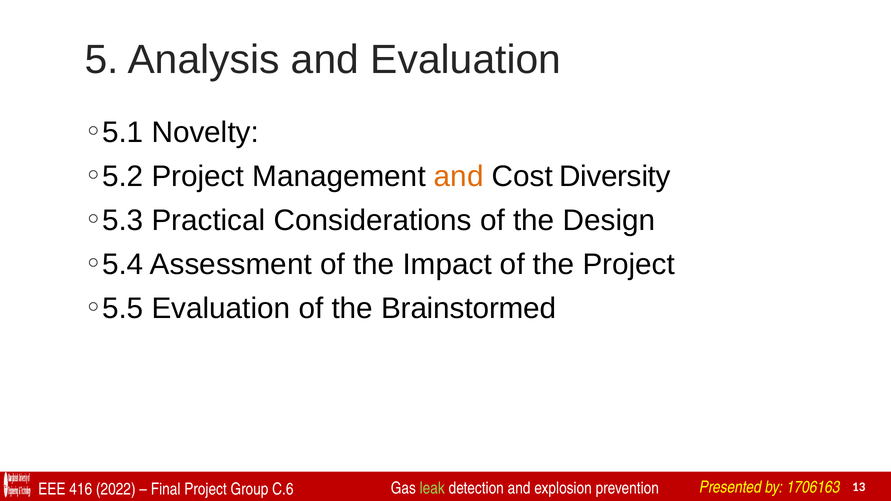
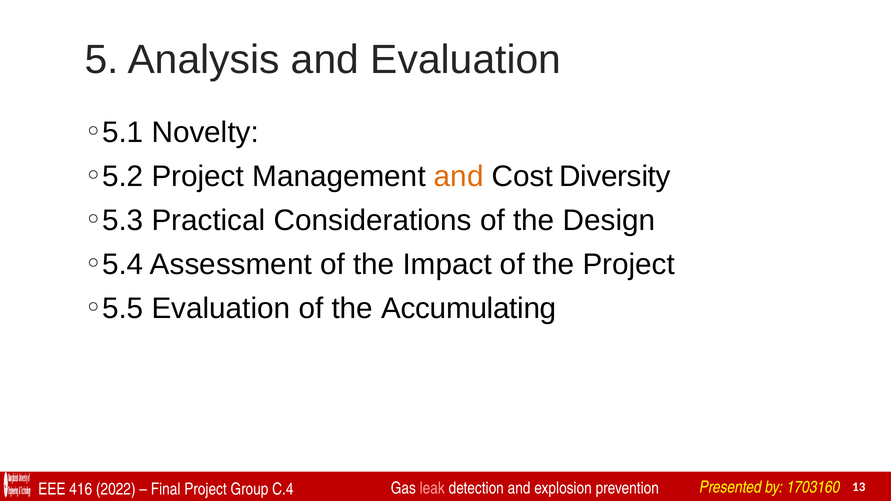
Brainstormed: Brainstormed -> Accumulating (469, 309)
C.6: C.6 -> C.4 (283, 490)
leak colour: light green -> pink (432, 488)
1706163: 1706163 -> 1703160 (813, 487)
